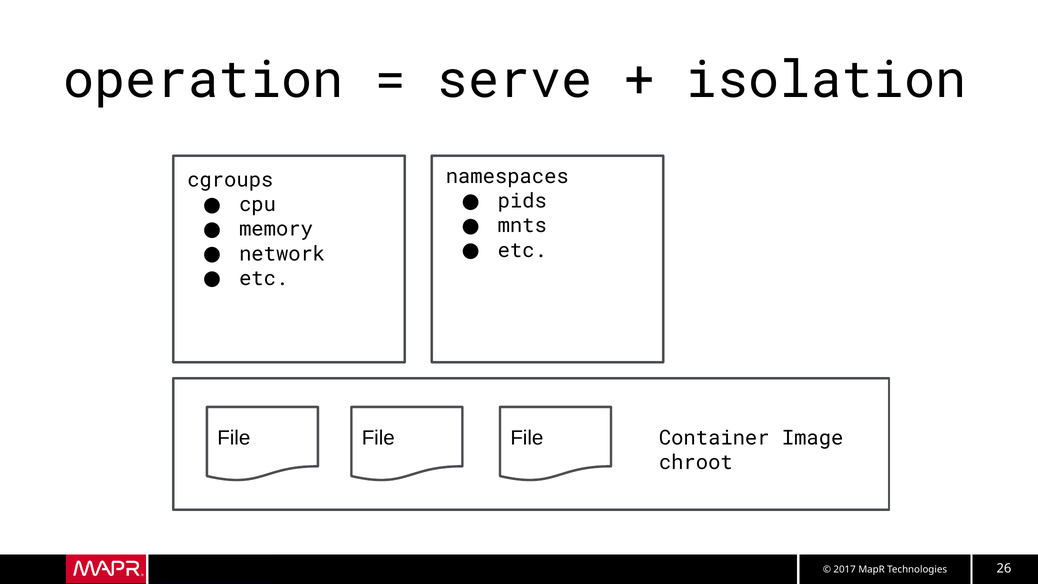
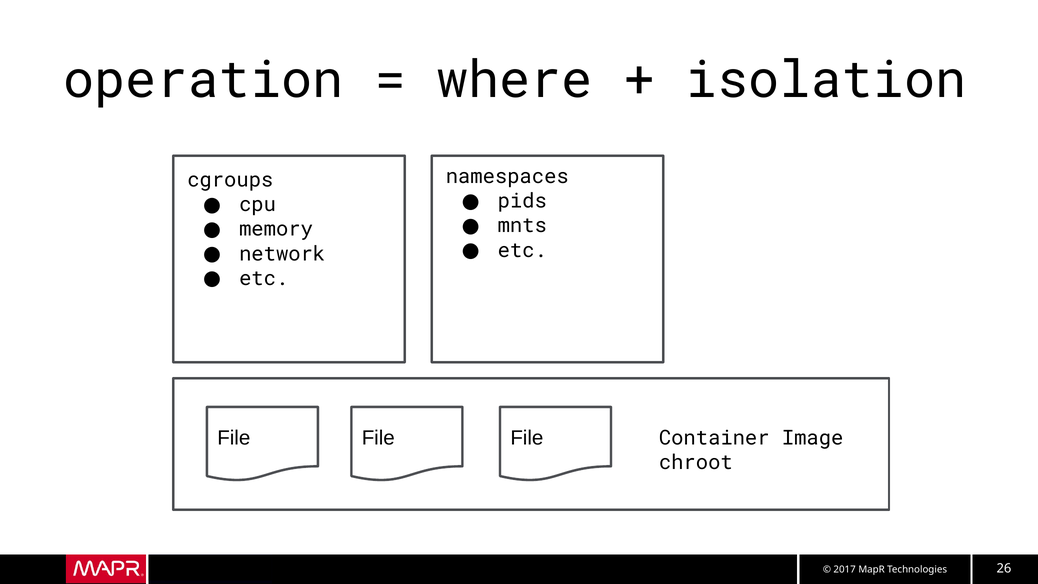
serve: serve -> where (515, 80)
